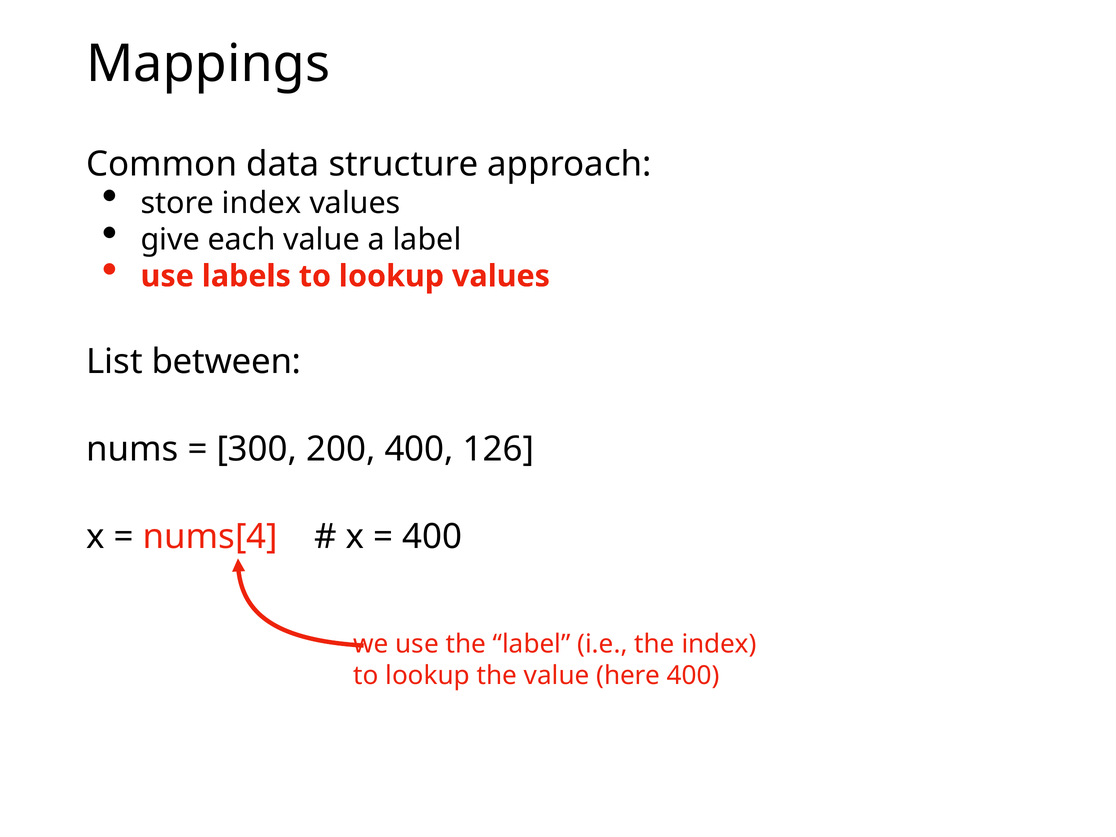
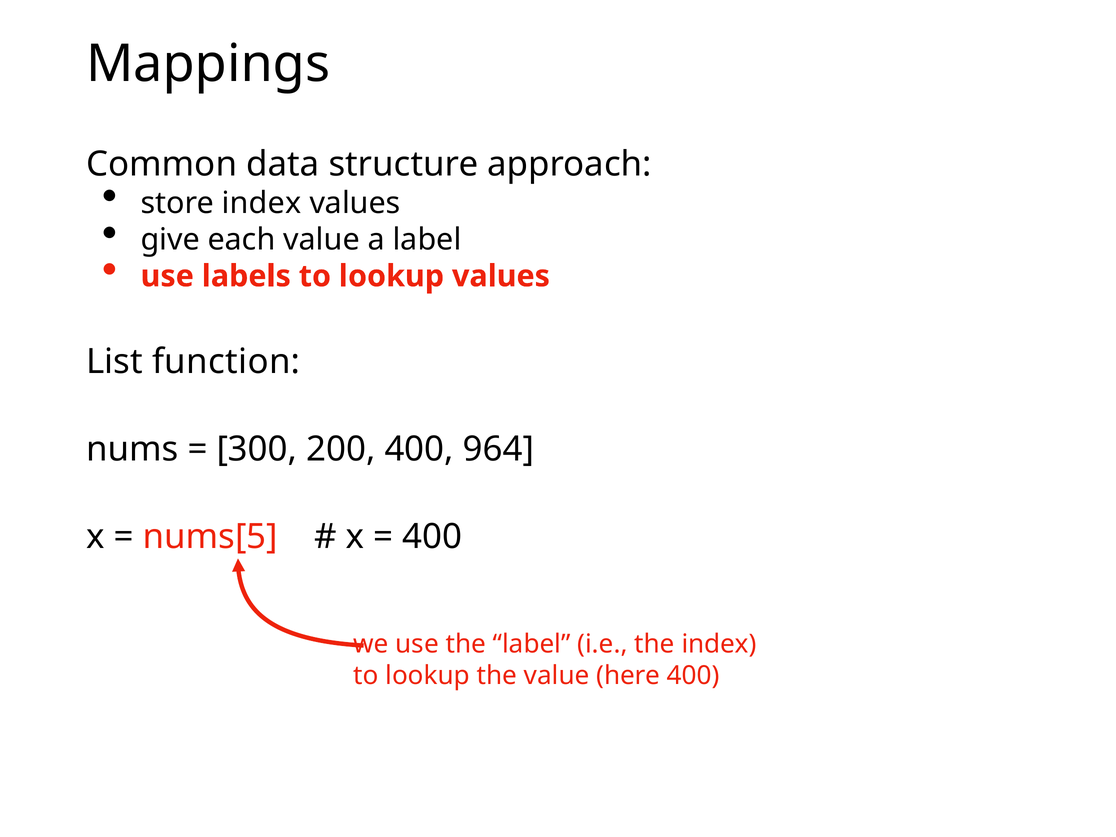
between: between -> function (226, 362)
126: 126 -> 964 (498, 449)
nums[4: nums[4 -> nums[5 (210, 537)
